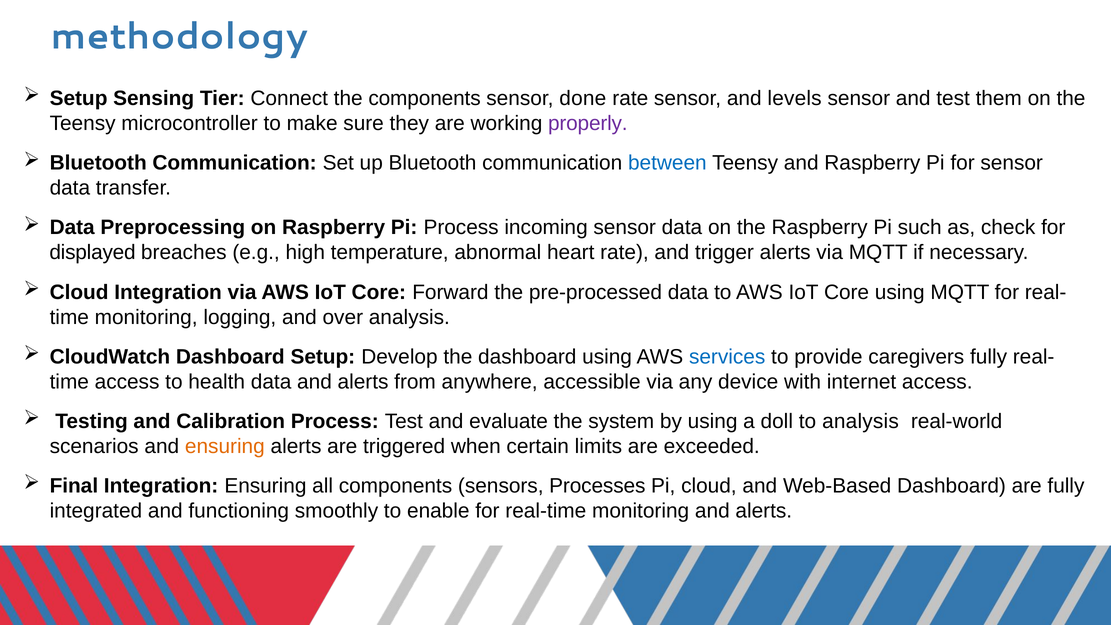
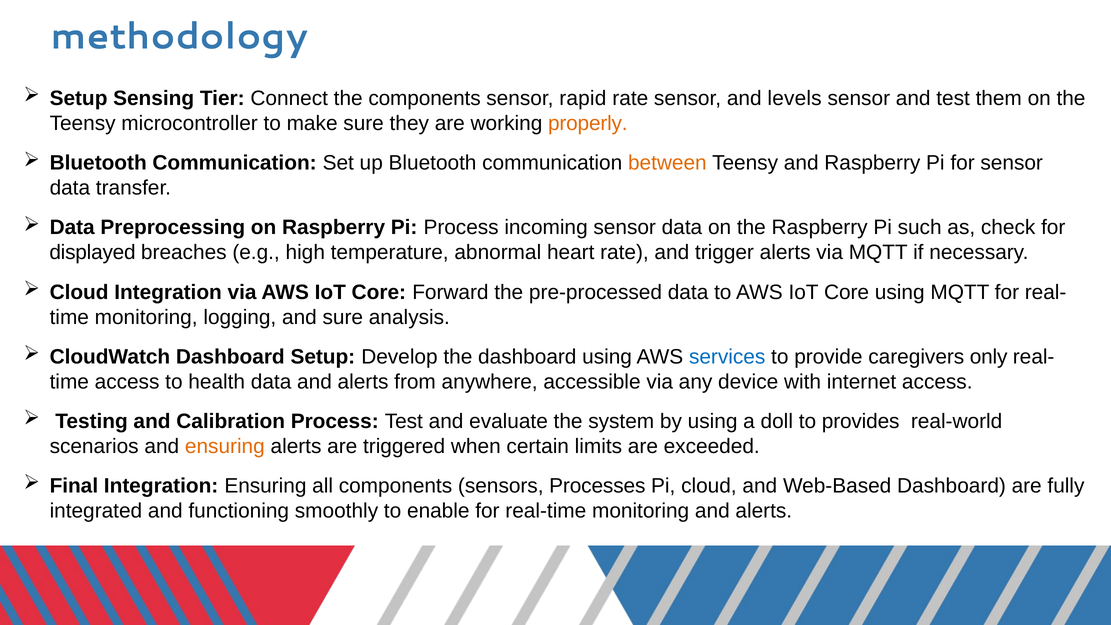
done: done -> rapid (583, 98)
properly colour: purple -> orange (588, 123)
between colour: blue -> orange (667, 163)
and over: over -> sure (343, 317)
caregivers fully: fully -> only (989, 357)
to analysis: analysis -> provides (861, 421)
